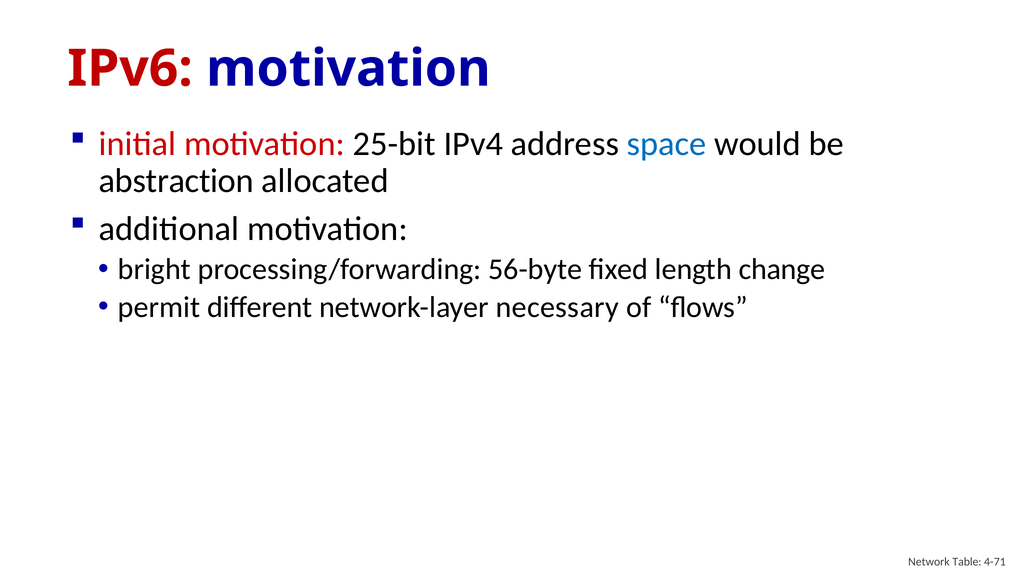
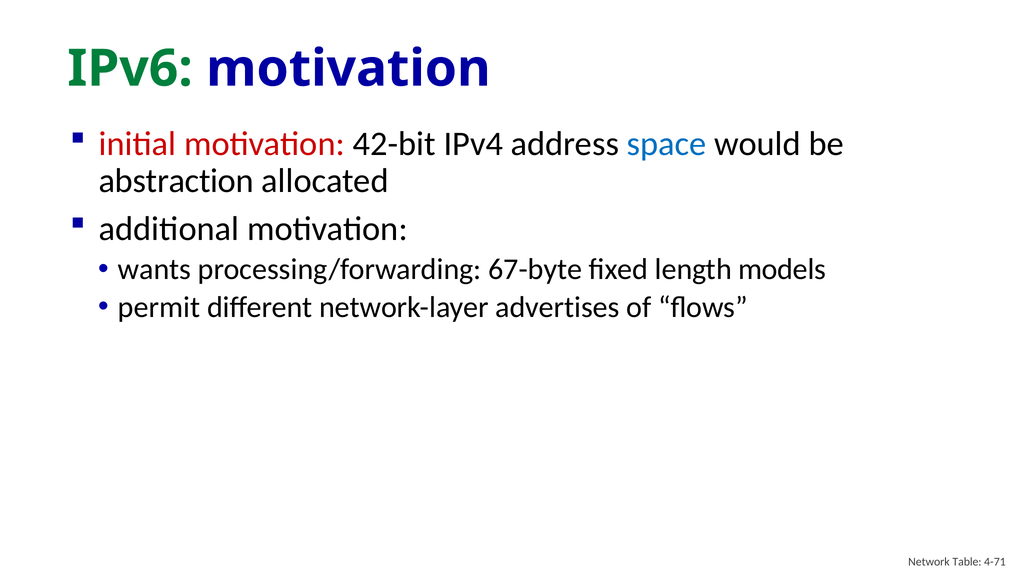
IPv6 colour: red -> green (130, 69)
25-bit: 25-bit -> 42-bit (394, 144)
bright: bright -> wants (154, 269)
56-byte: 56-byte -> 67-byte (535, 269)
change: change -> models (782, 269)
necessary: necessary -> advertises (557, 307)
